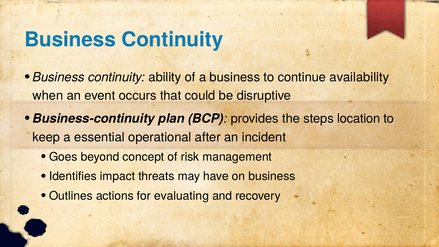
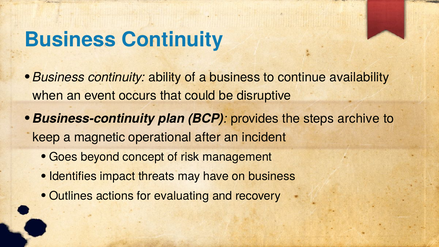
location: location -> archive (359, 119)
essential: essential -> magnetic (100, 137)
